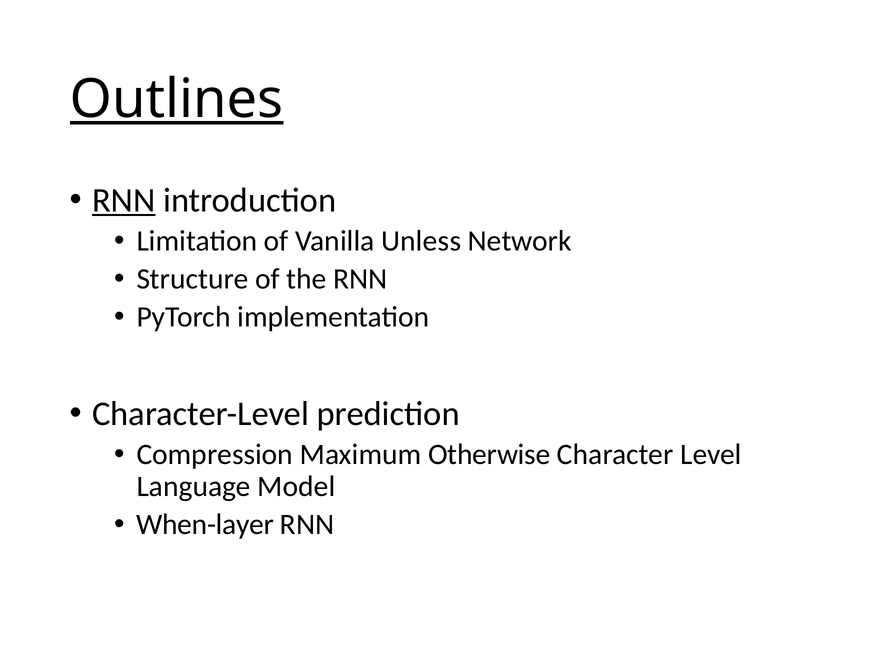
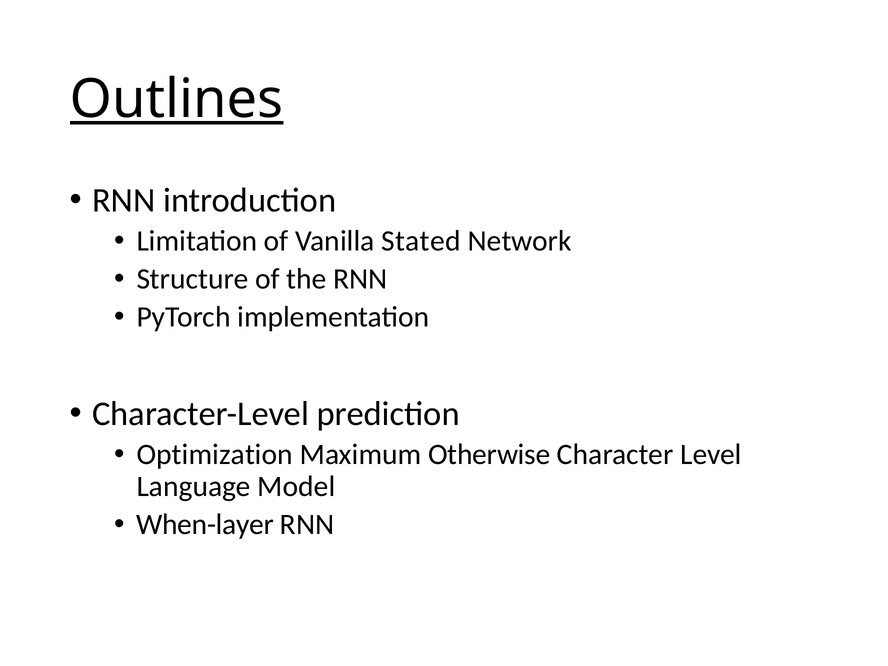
RNN underline: present -> none (124, 200)
Unless: Unless -> Stated (421, 241)
Compression: Compression -> Optimization (215, 455)
